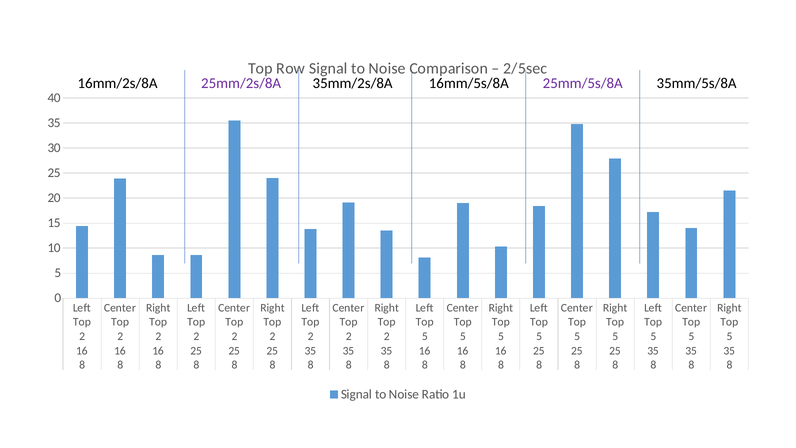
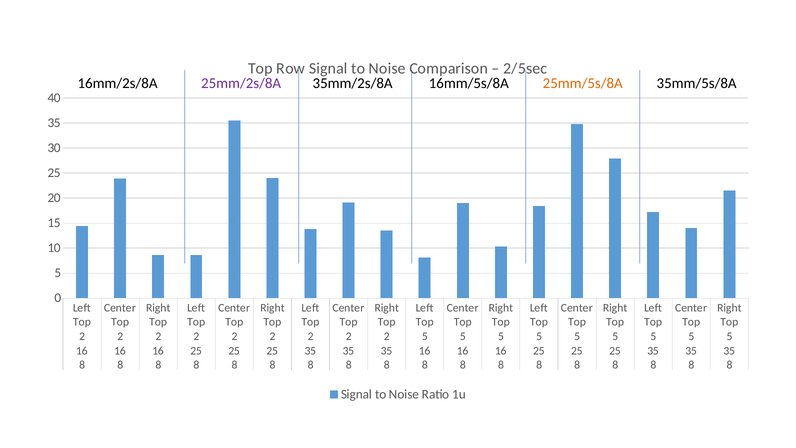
25mm/5s/8A colour: purple -> orange (583, 83)
